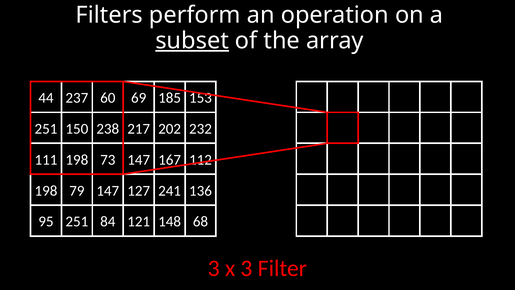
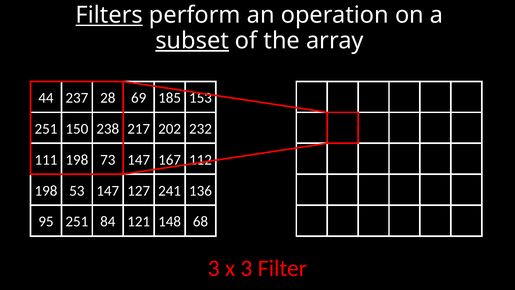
Filters underline: none -> present (109, 15)
60: 60 -> 28 (108, 98)
79: 79 -> 53 (77, 191)
